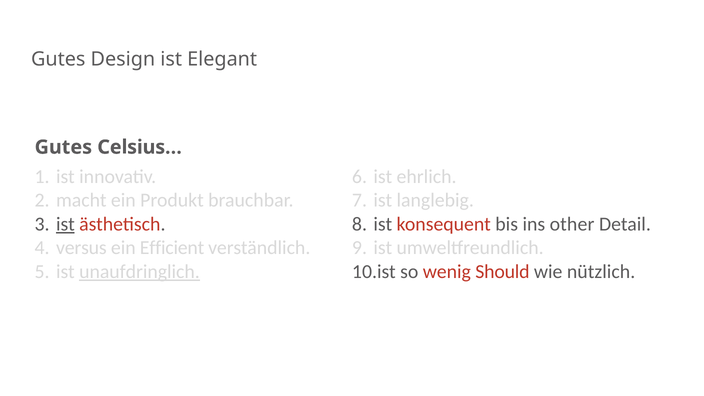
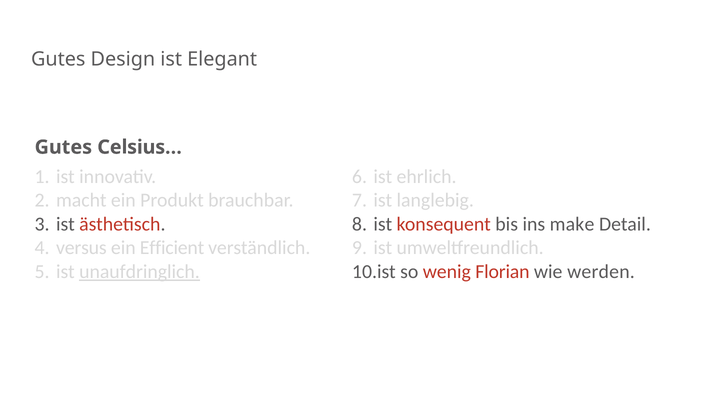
ist underline: present -> none (65, 224)
other: other -> make (572, 224)
Should: Should -> Florian (502, 272)
nützlich: nützlich -> werden (601, 272)
